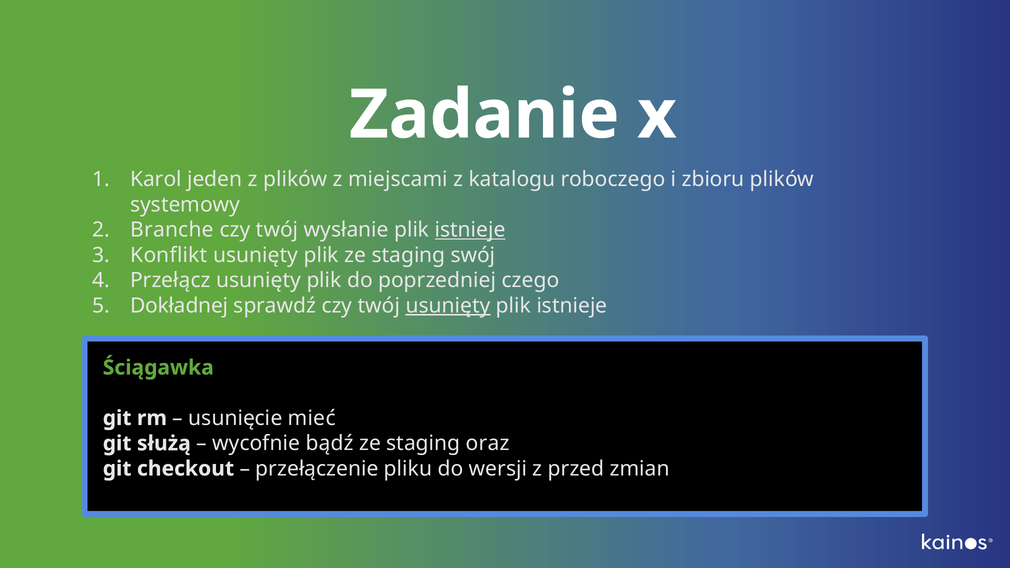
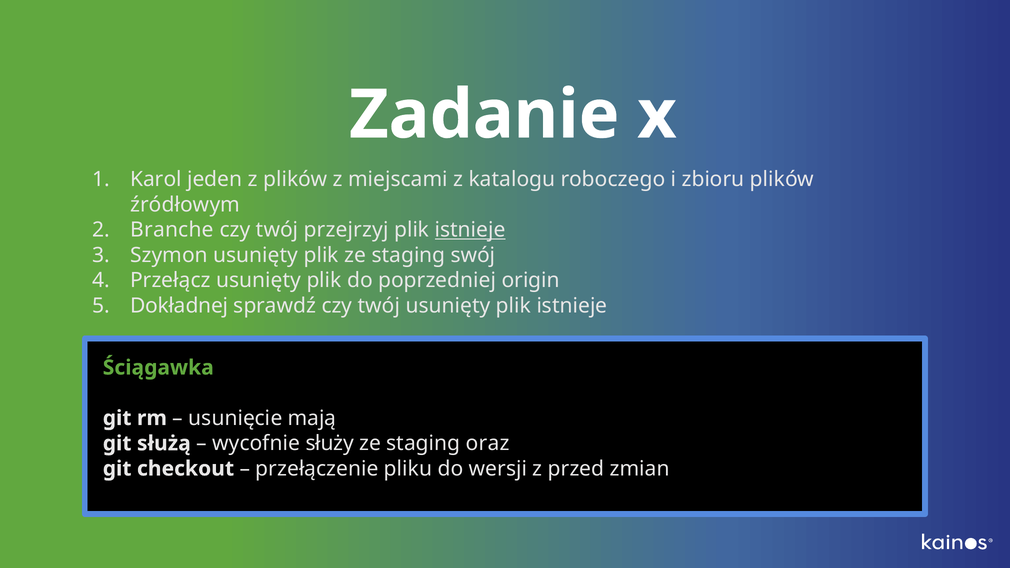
systemowy: systemowy -> źródłowym (185, 205)
wysłanie: wysłanie -> przejrzyj (346, 230)
Konflikt: Konflikt -> Szymon (169, 255)
czego: czego -> origin (531, 280)
usunięty underline: present -> none (448, 306)
mieć: mieć -> mają (312, 418)
bądź: bądź -> służy (330, 443)
